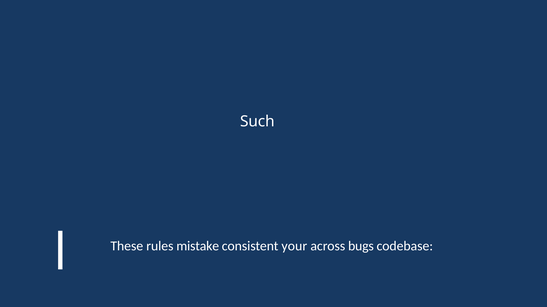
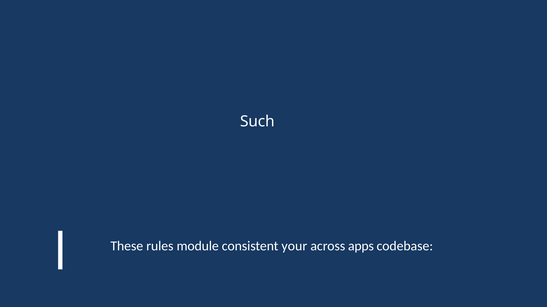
mistake: mistake -> module (198, 246)
bugs: bugs -> apps (361, 246)
